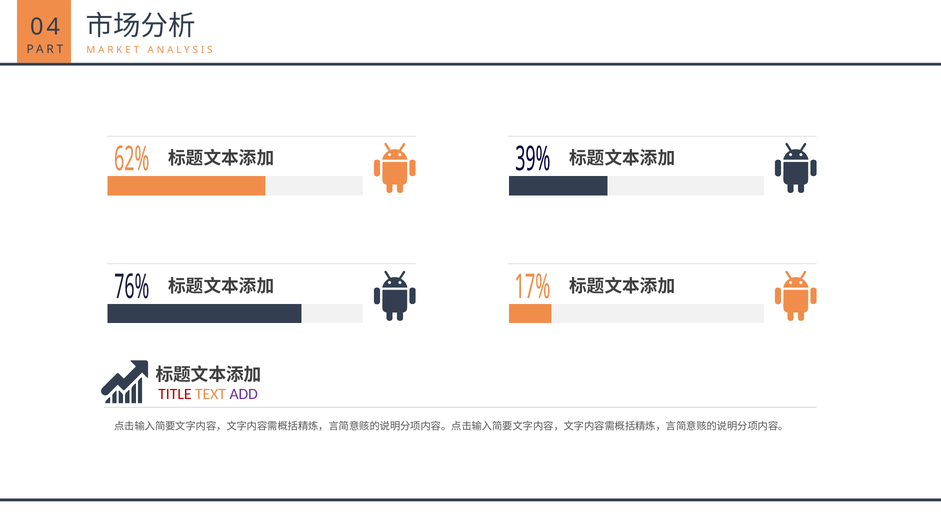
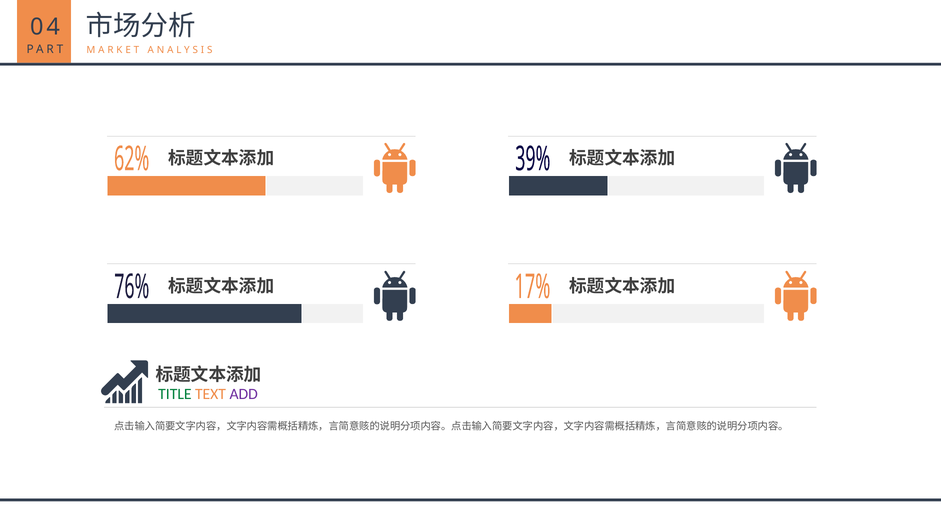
TITLE colour: red -> green (175, 394)
